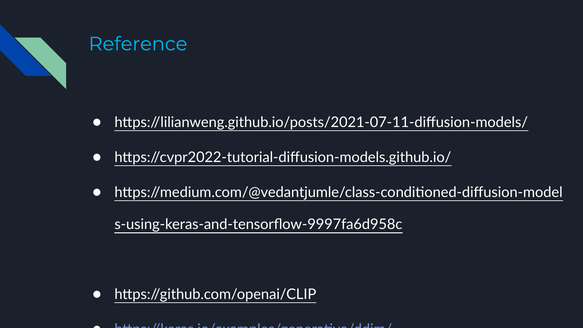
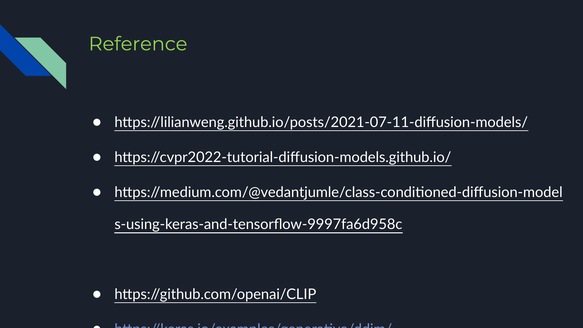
Reference colour: light blue -> light green (138, 44)
